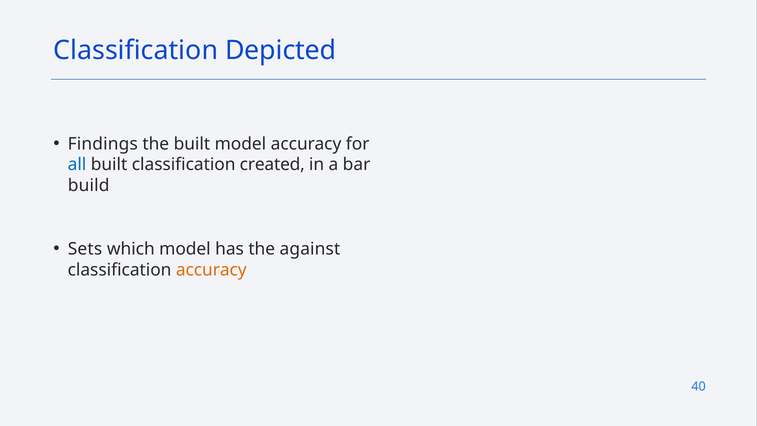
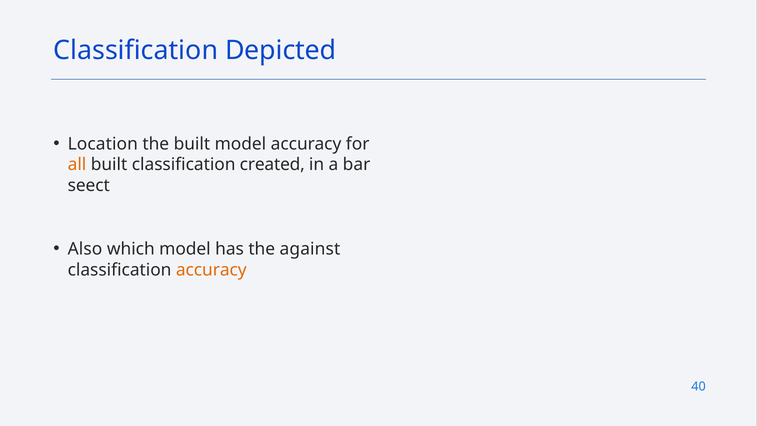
Findings: Findings -> Location (103, 144)
all colour: blue -> orange (77, 165)
build: build -> seect (89, 185)
Sets: Sets -> Also (85, 249)
